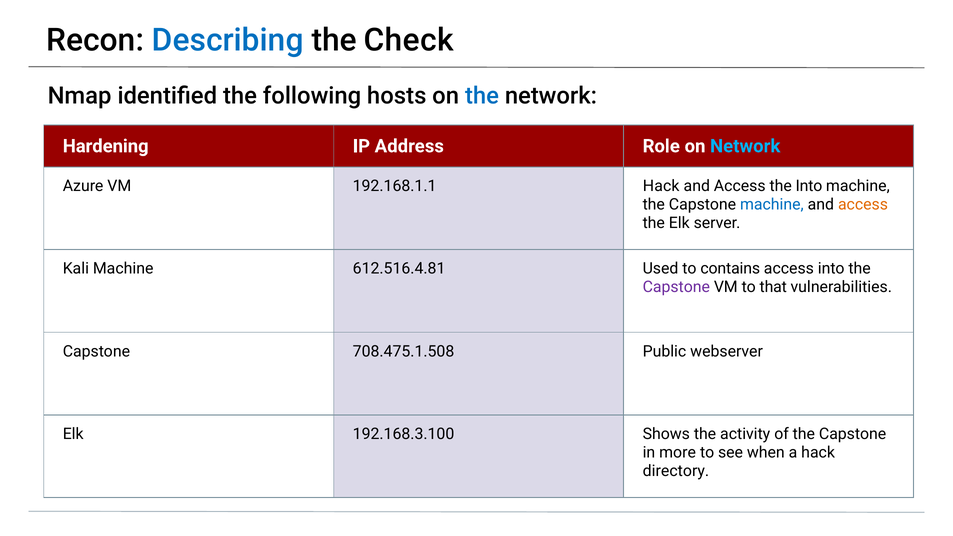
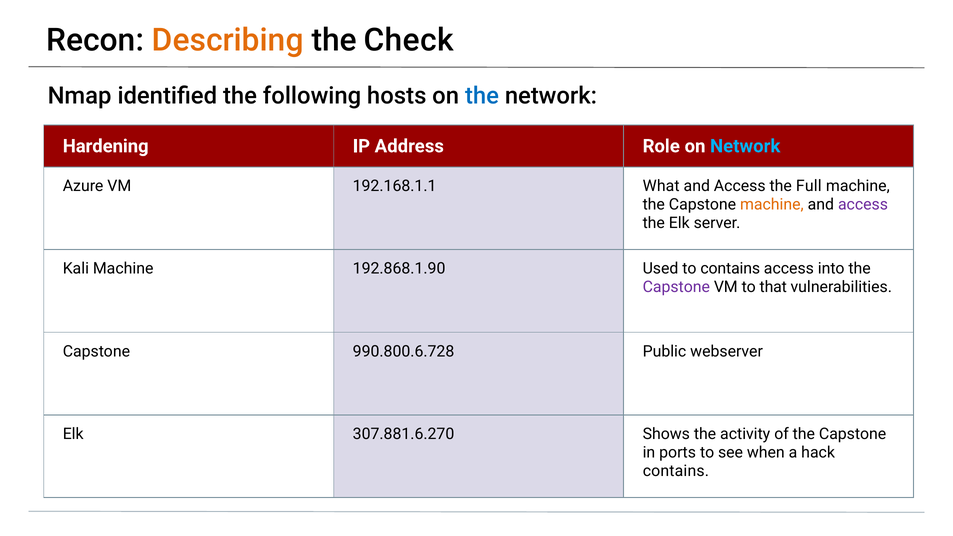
Describing colour: blue -> orange (228, 40)
192.168.1.1 Hack: Hack -> What (661, 186)
the Into: Into -> Full (809, 186)
machine colour: blue -> orange (772, 205)
access colour: orange -> purple (863, 205)
612.516.4.81: 612.516.4.81 -> 192.868.1.90 (399, 269)
708.475.1.508: 708.475.1.508 -> 990.800.6.728 (404, 351)
192.168.3.100: 192.168.3.100 -> 307.881.6.270 (404, 434)
more: more -> ports (678, 453)
directory: directory -> contains (676, 471)
